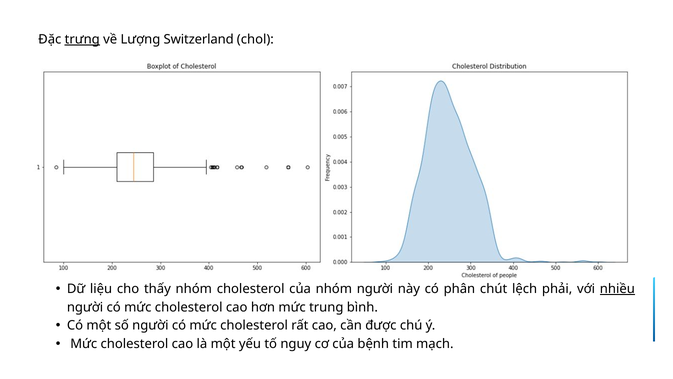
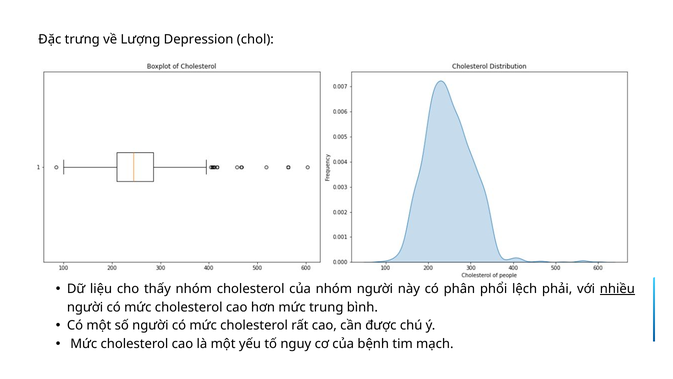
trưng underline: present -> none (82, 39)
Switzerland: Switzerland -> Depression (199, 39)
chút: chút -> phổi (494, 289)
